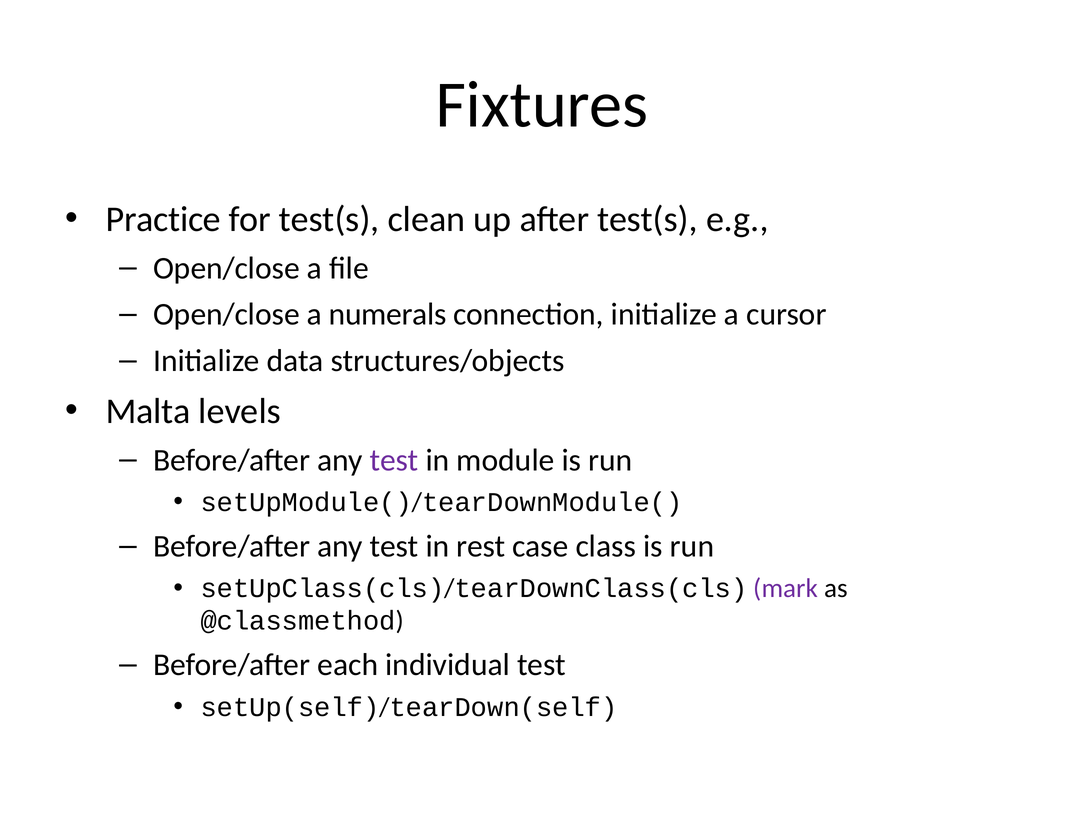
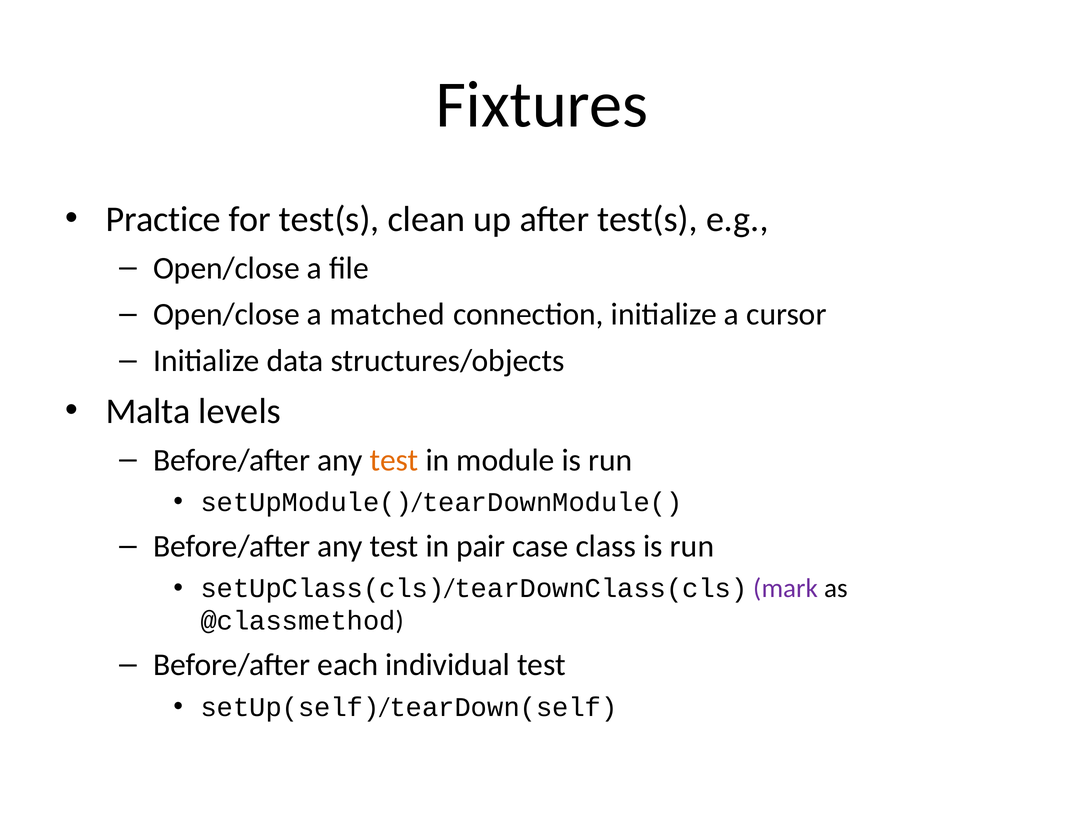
numerals: numerals -> matched (387, 315)
test colour: purple -> orange (394, 460)
rest: rest -> pair (481, 546)
